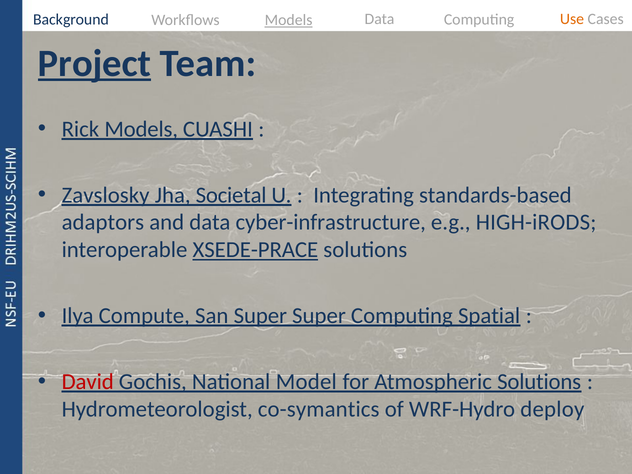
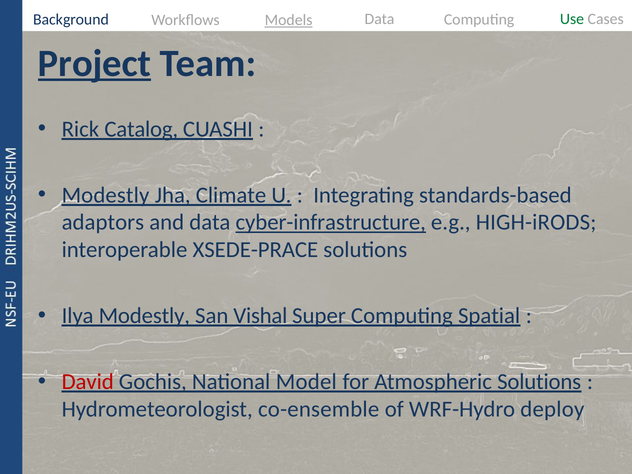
Use colour: orange -> green (572, 19)
Rick Models: Models -> Catalog (141, 129)
Zavslosky: Zavslosky -> Modestly (106, 195)
Societal: Societal -> Climate (231, 195)
cyber-infrastructure underline: none -> present (331, 222)
XSEDE-PRACE underline: present -> none (255, 250)
Ilya Compute: Compute -> Modestly (144, 316)
San Super: Super -> Vishal (260, 316)
co-symantics: co-symantics -> co-ensemble (319, 409)
